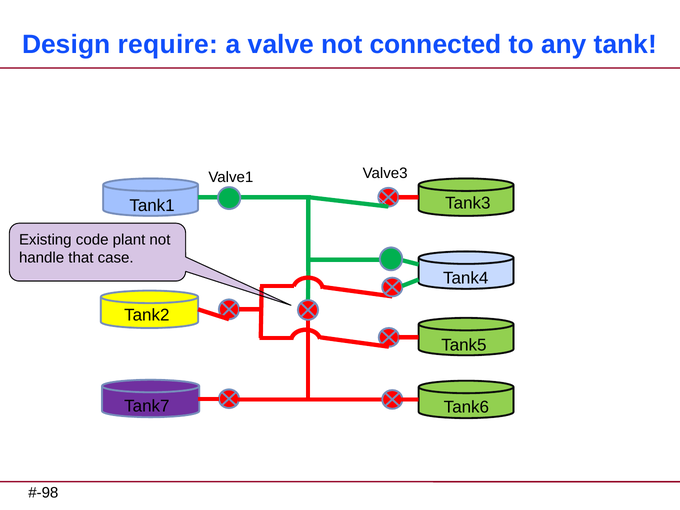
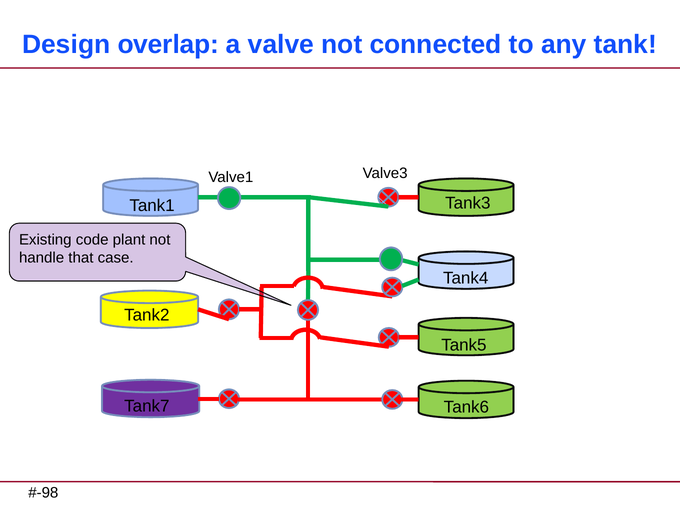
require: require -> overlap (168, 44)
